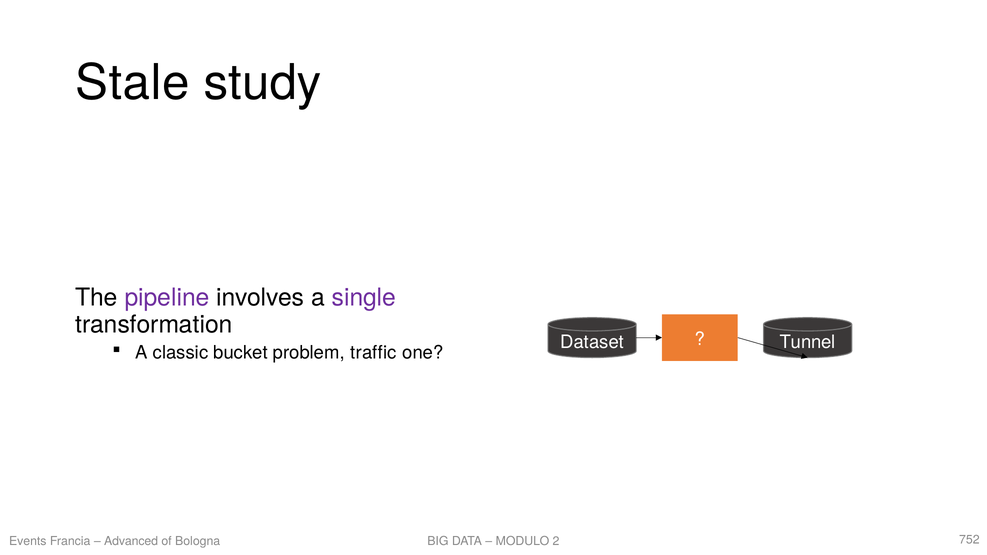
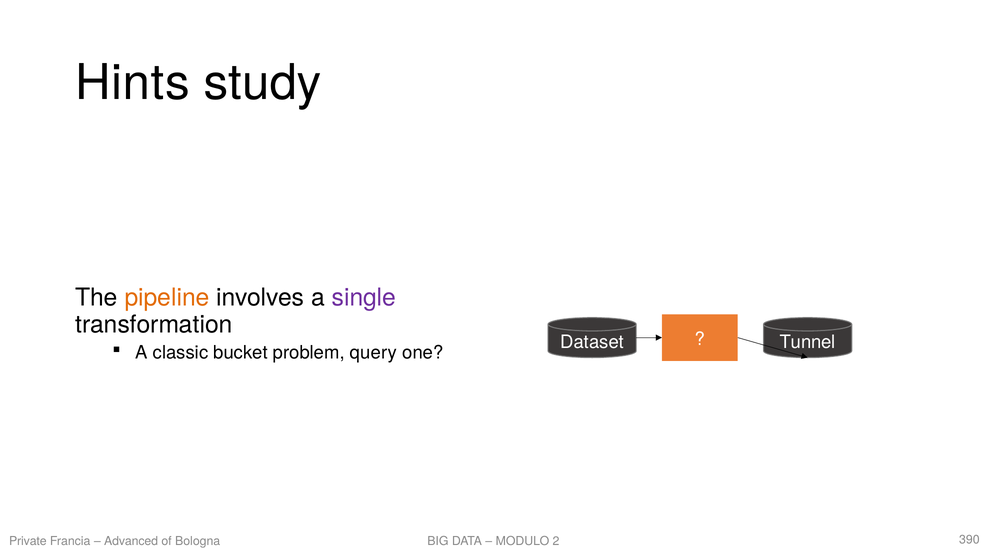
Stale: Stale -> Hints (133, 83)
pipeline colour: purple -> orange (167, 298)
traffic: traffic -> query (374, 353)
Events: Events -> Private (28, 541)
752: 752 -> 390 (969, 540)
